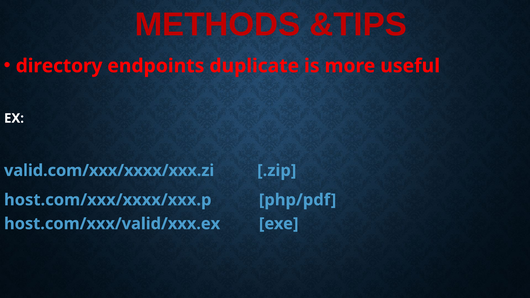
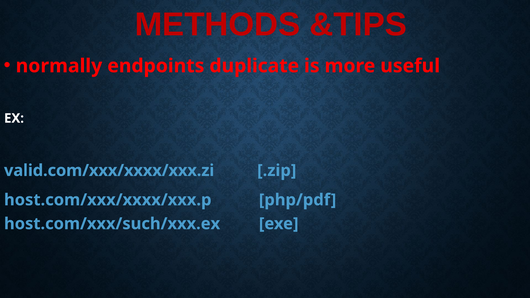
directory: directory -> normally (59, 66)
host.com/xxx/valid/xxx.ex: host.com/xxx/valid/xxx.ex -> host.com/xxx/such/xxx.ex (112, 224)
